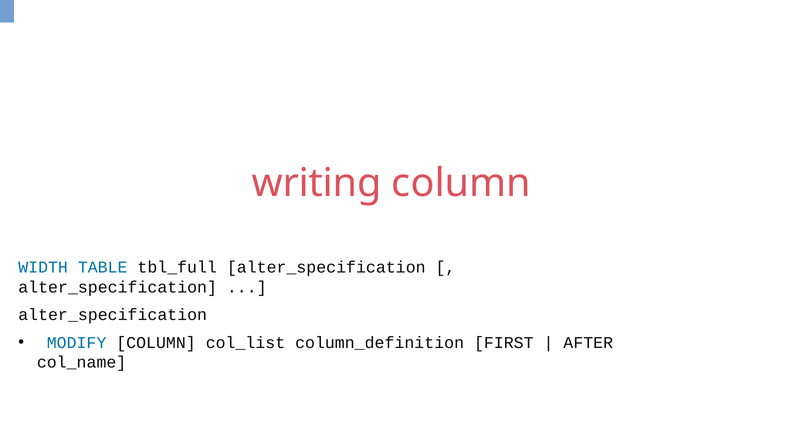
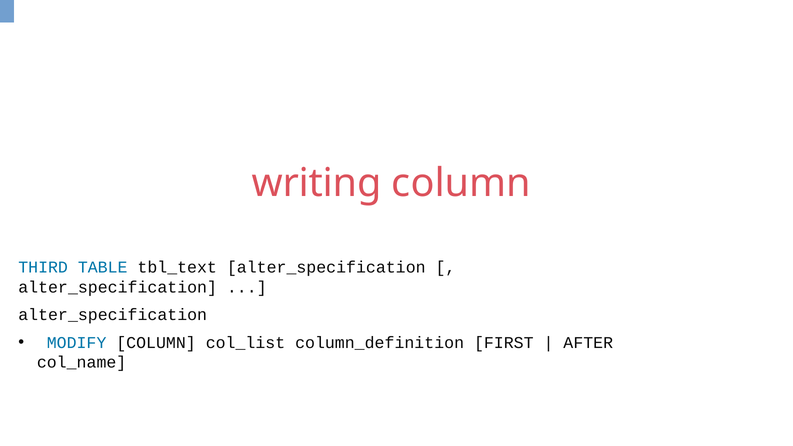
WIDTH: WIDTH -> THIRD (43, 267)
tbl_full: tbl_full -> tbl_text (177, 267)
